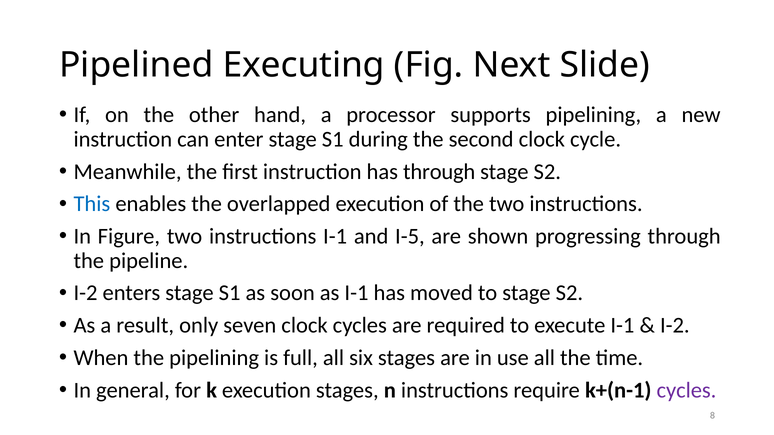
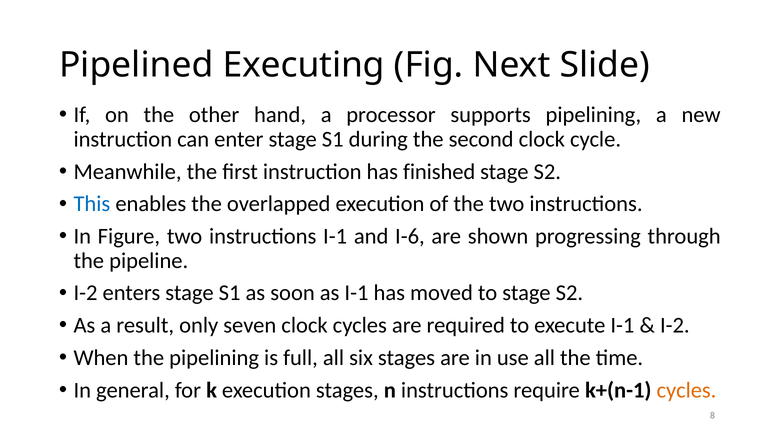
has through: through -> finished (439, 172)
I-5: I-5 -> I-6 (410, 237)
cycles colour: purple -> orange (686, 390)
